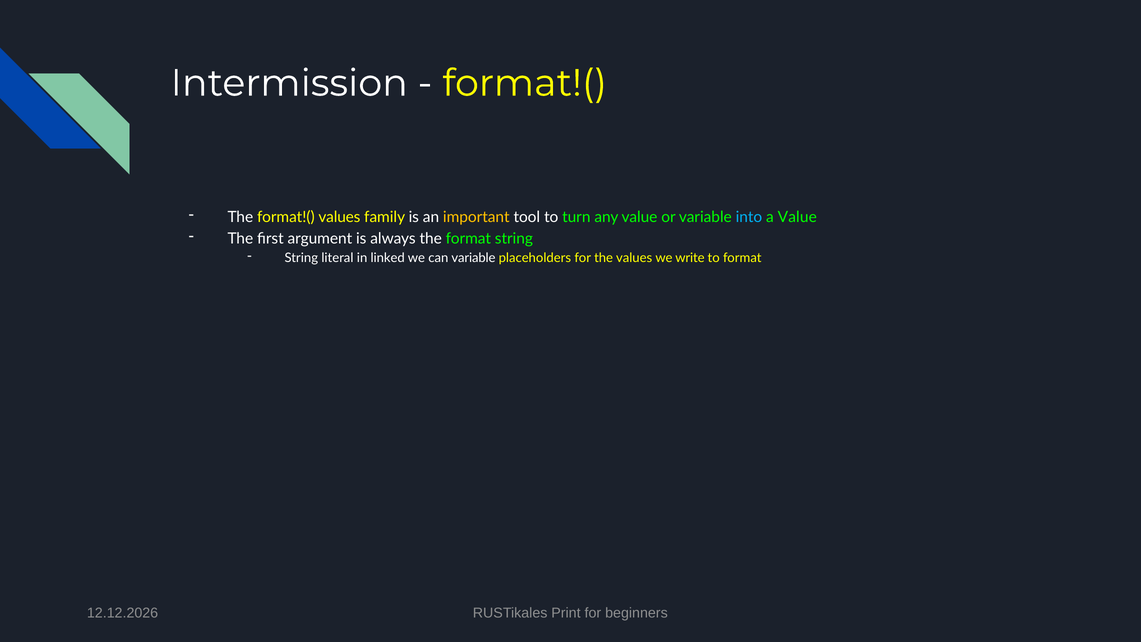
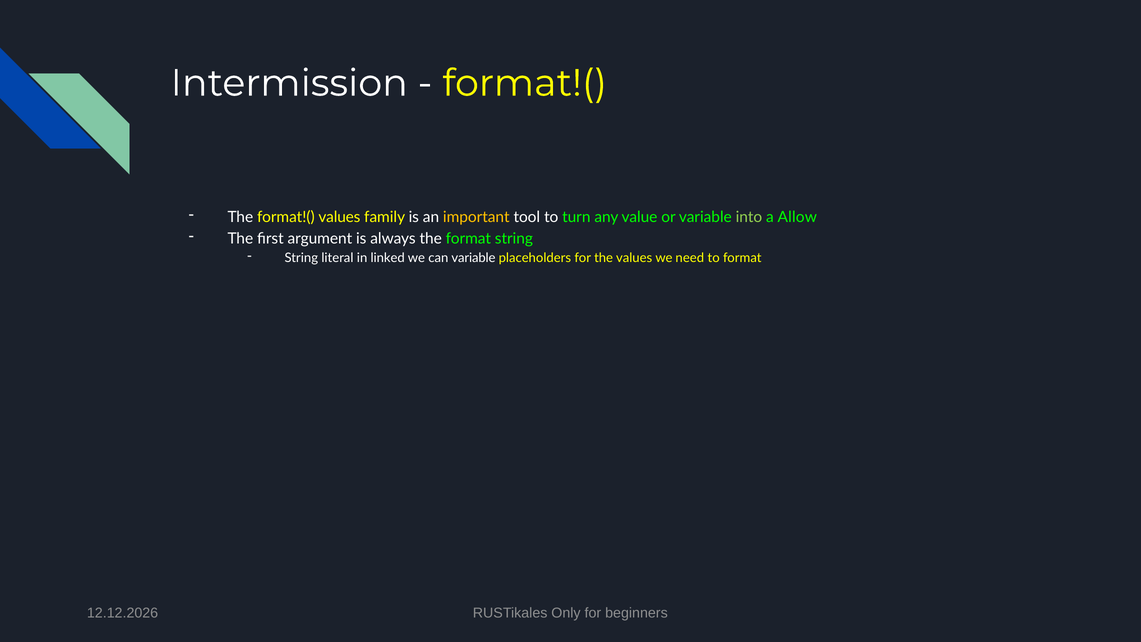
into colour: light blue -> light green (749, 217)
a Value: Value -> Allow (797, 217)
write: write -> need (690, 258)
Print: Print -> Only (566, 613)
